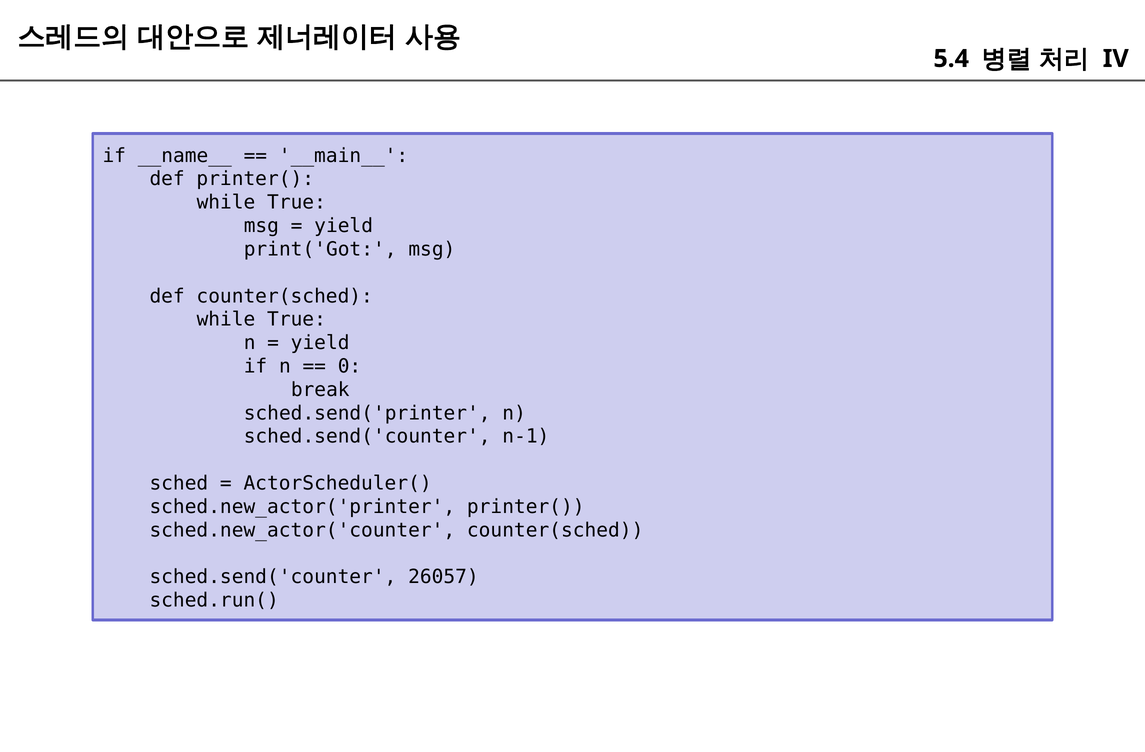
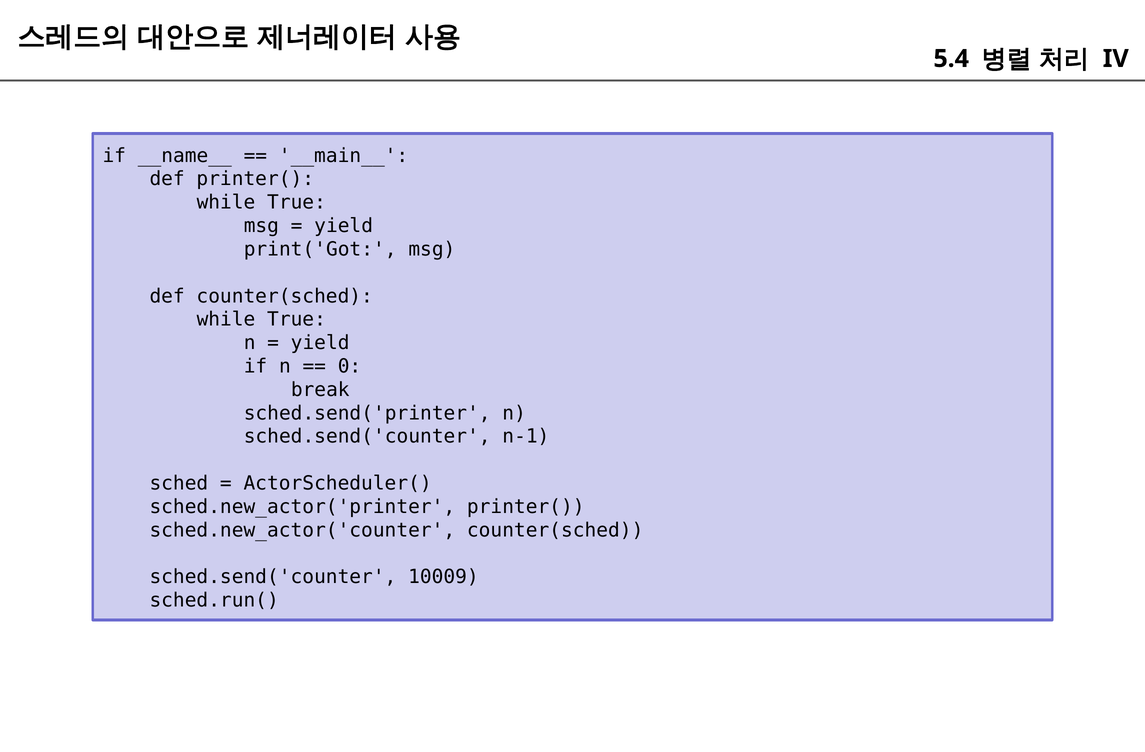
26057: 26057 -> 10009 (443, 577)
